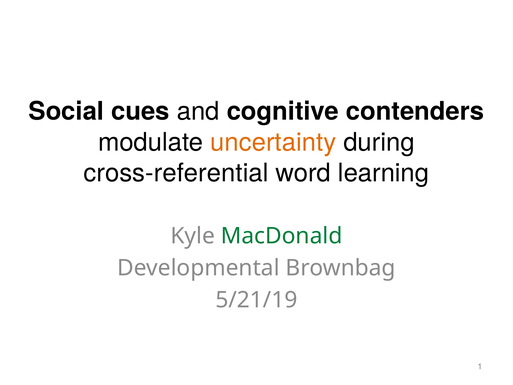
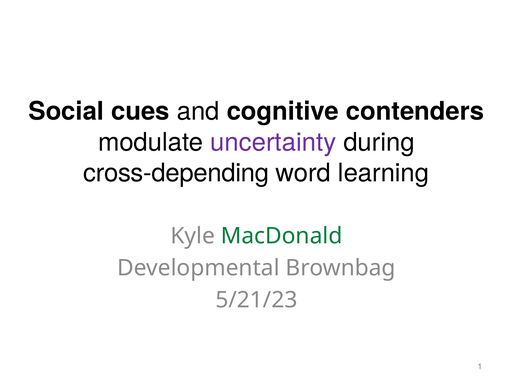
uncertainty colour: orange -> purple (273, 142)
cross-referential: cross-referential -> cross-depending (176, 173)
5/21/19: 5/21/19 -> 5/21/23 (256, 300)
